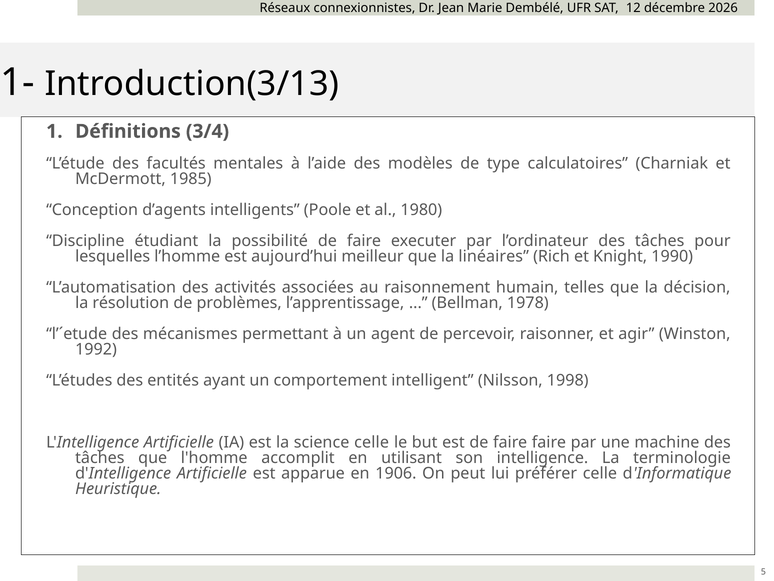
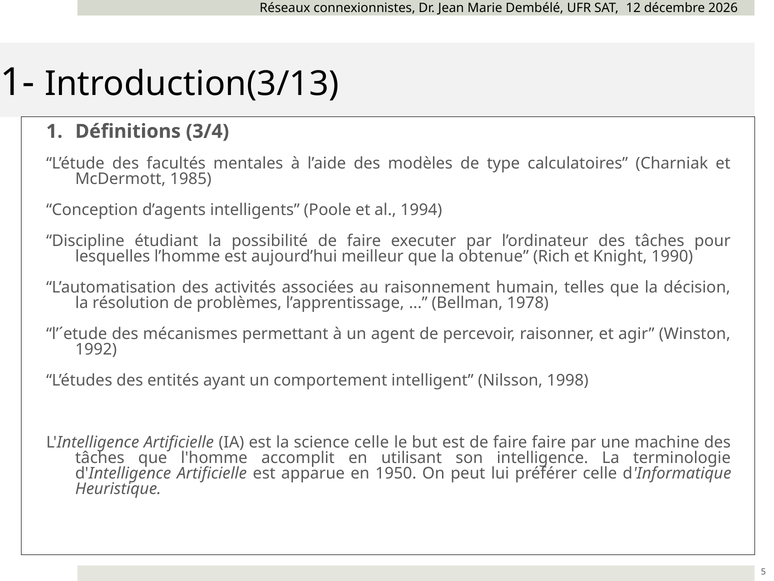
1980: 1980 -> 1994 (421, 210)
linéaires: linéaires -> obtenue (494, 256)
1906: 1906 -> 1950 (396, 473)
